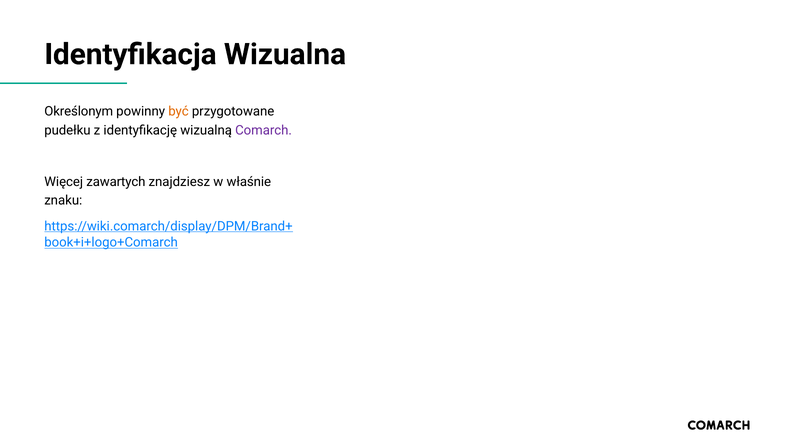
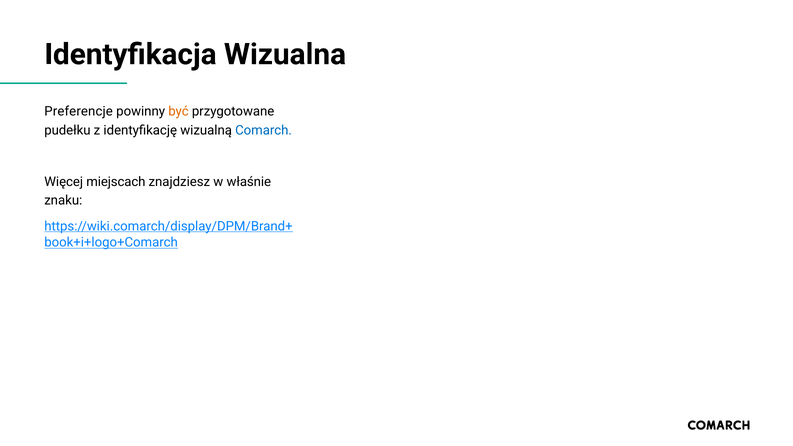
Określonym: Określonym -> Preferencje (79, 111)
Comarch colour: purple -> blue (264, 130)
zawartych: zawartych -> miejscach (116, 182)
